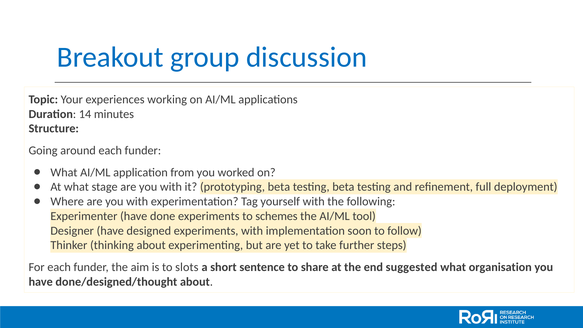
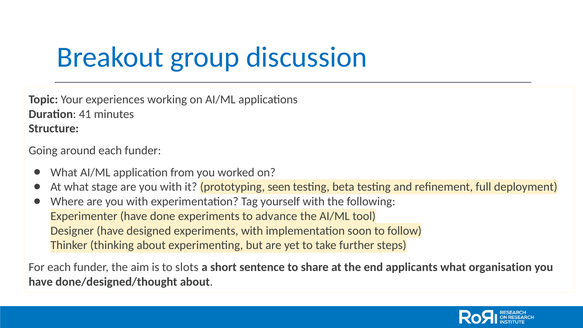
14: 14 -> 41 (85, 114)
prototyping beta: beta -> seen (279, 187)
schemes: schemes -> advance (276, 216)
suggested: suggested -> applicants (412, 267)
